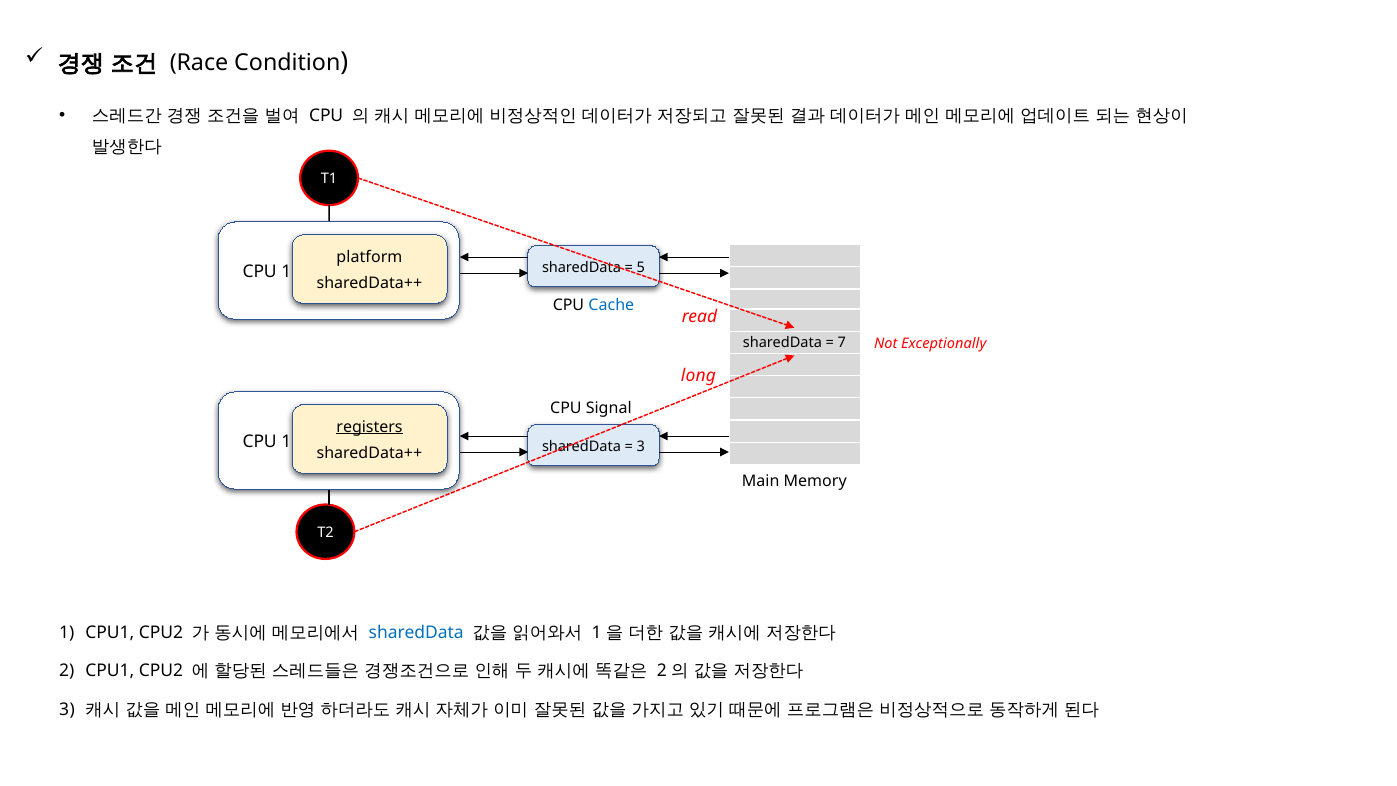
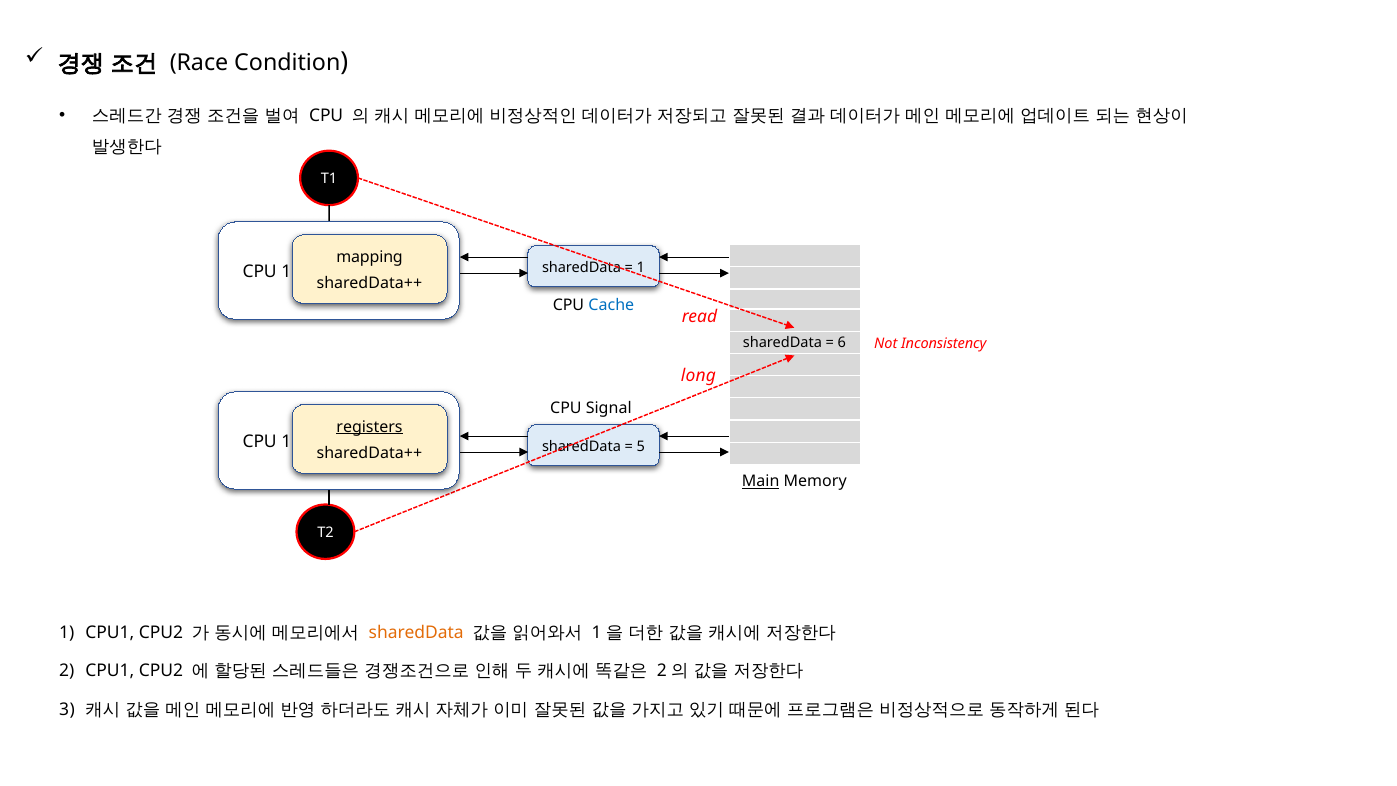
platform: platform -> mapping (370, 257)
5: 5 -> 1 (641, 267)
7: 7 -> 6 (842, 342)
Exceptionally: Exceptionally -> Inconsistency (944, 343)
3: 3 -> 5 (641, 446)
Main underline: none -> present (761, 481)
sharedData colour: blue -> orange (416, 632)
